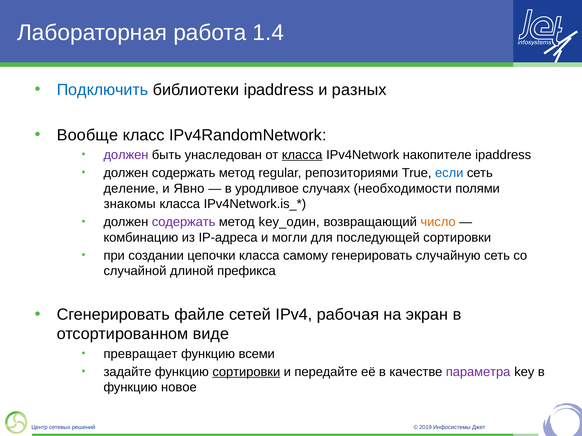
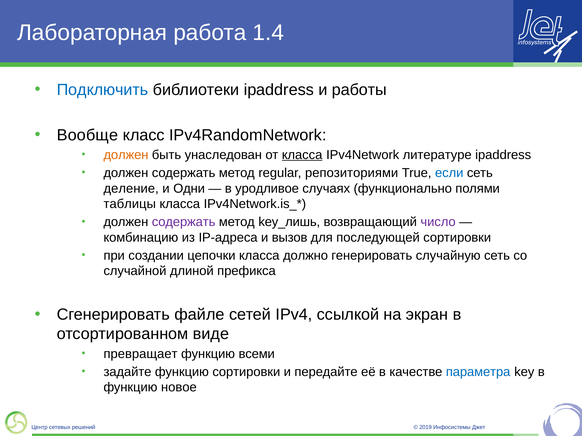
разных: разных -> работы (359, 90)
должен colour: purple -> orange (126, 155)
накопителе: накопителе -> литературе (437, 155)
Явно: Явно -> Одни (189, 189)
необходимости: необходимости -> функционально (403, 189)
знакомы: знакомы -> таблицы (130, 204)
key_один: key_один -> key_лишь (289, 222)
число colour: orange -> purple (438, 222)
могли: могли -> вызов (290, 238)
самому: самому -> должно (306, 256)
рабочая: рабочая -> ссылкой (348, 315)
сортировки underline: present -> none (246, 372)
параметра colour: purple -> blue (478, 372)
